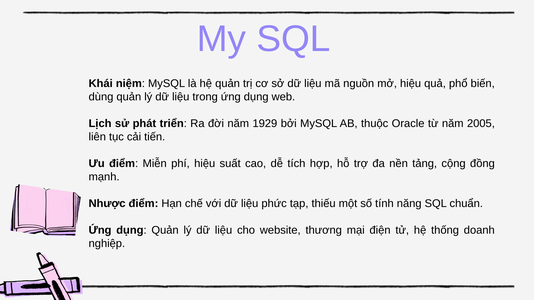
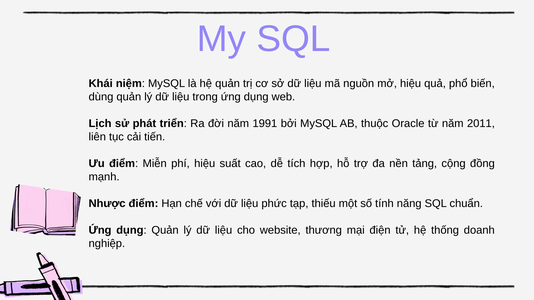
1929: 1929 -> 1991 (265, 124)
2005: 2005 -> 2011 (481, 124)
